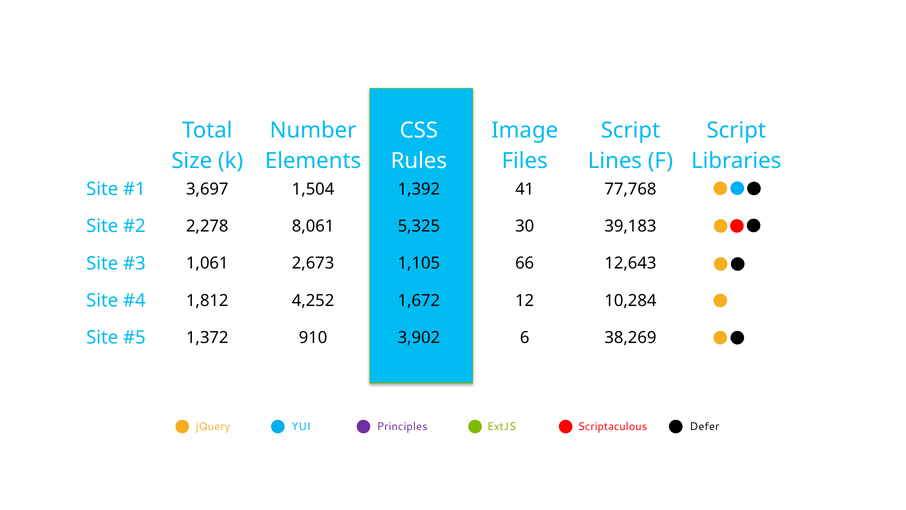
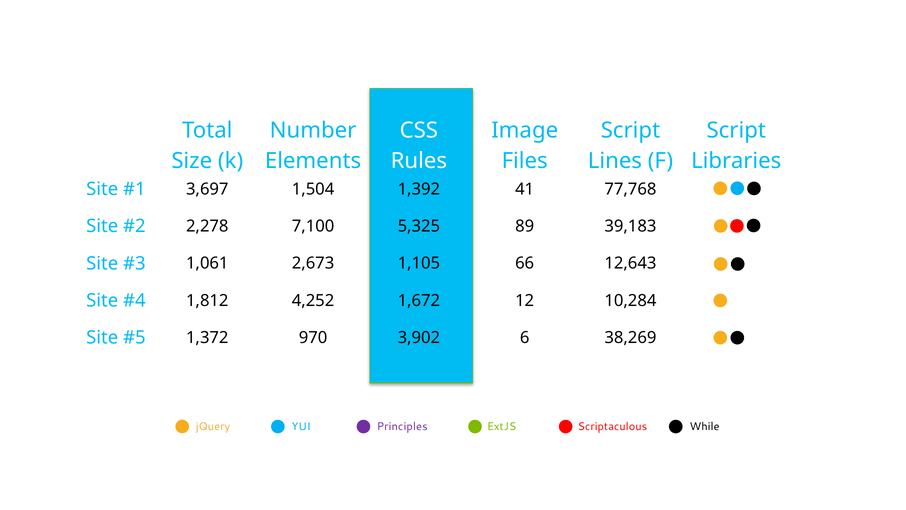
8,061: 8,061 -> 7,100 (313, 226)
30: 30 -> 89 (525, 226)
910: 910 -> 970 (313, 337)
Defer: Defer -> While (705, 426)
